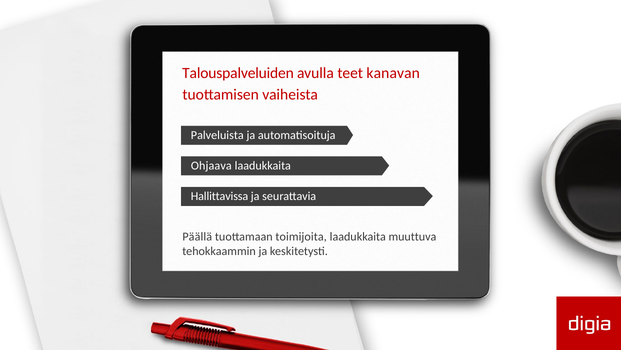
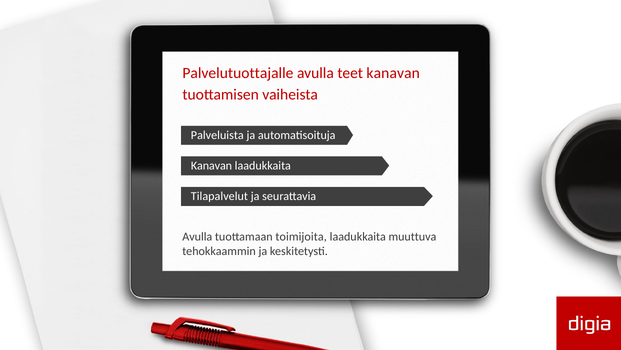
Talouspalveluiden: Talouspalveluiden -> Palvelutuottajalle (238, 73)
Ohjaava: Ohjaava -> Kanavan (211, 165)
Hallittavissa: Hallittavissa -> Tilapalvelut (219, 196)
Päällä: Päällä -> Avulla (197, 236)
